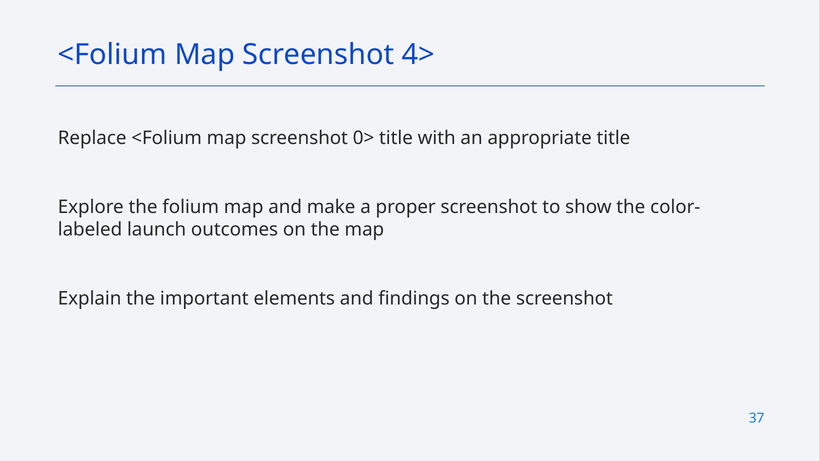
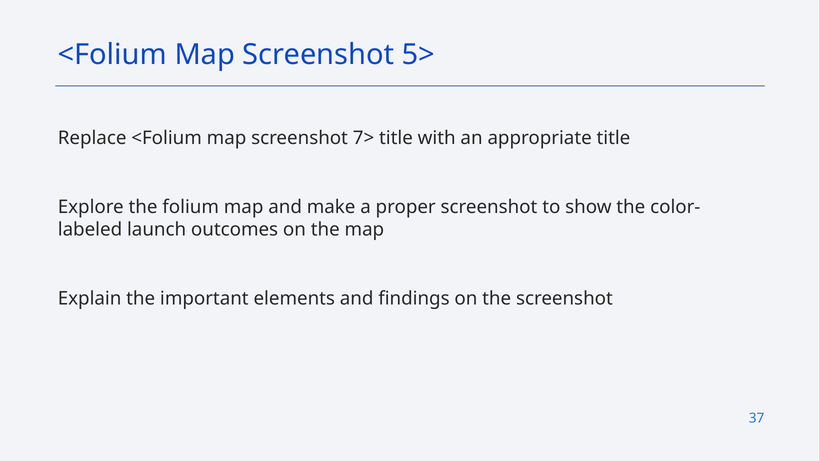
4>: 4> -> 5> (418, 55)
0>: 0> -> 7> (364, 138)
